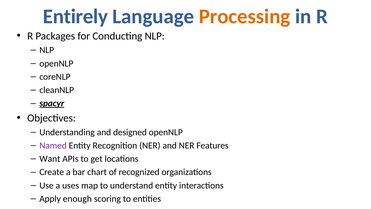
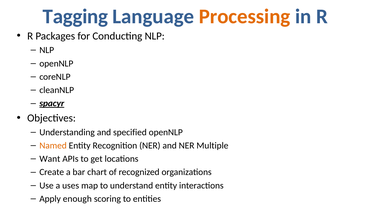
Entirely: Entirely -> Tagging (75, 17)
designed: designed -> specified (130, 132)
Named colour: purple -> orange (53, 145)
Features: Features -> Multiple (212, 145)
